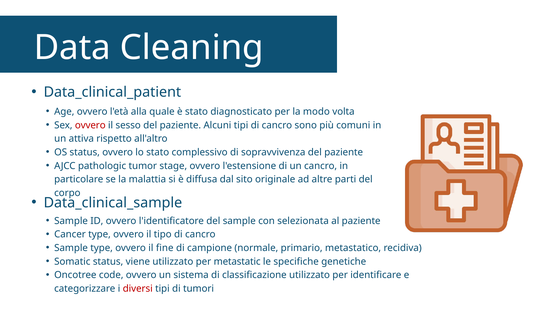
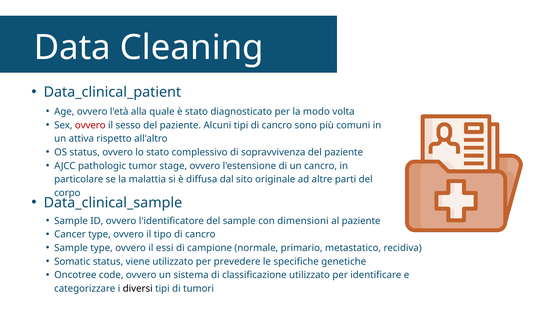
selezionata: selezionata -> dimensioni (303, 221)
fine: fine -> essi (165, 248)
metastatic: metastatic -> prevedere (237, 261)
diversi colour: red -> black (138, 289)
